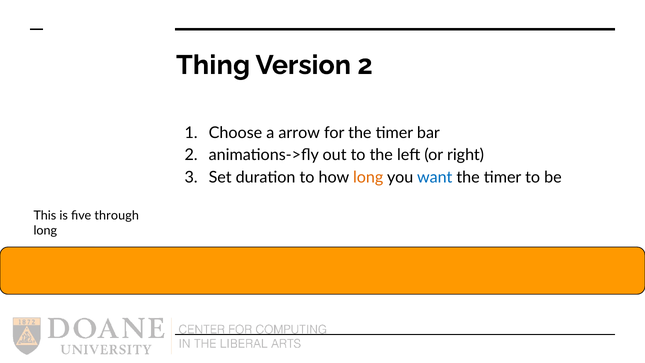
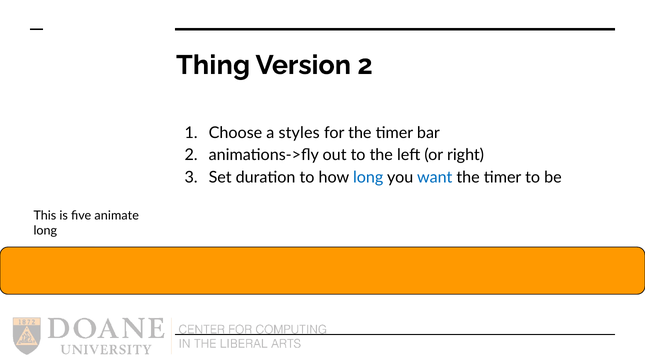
arrow: arrow -> styles (299, 133)
long colour: orange -> blue (368, 177)
through: through -> animate (117, 215)
